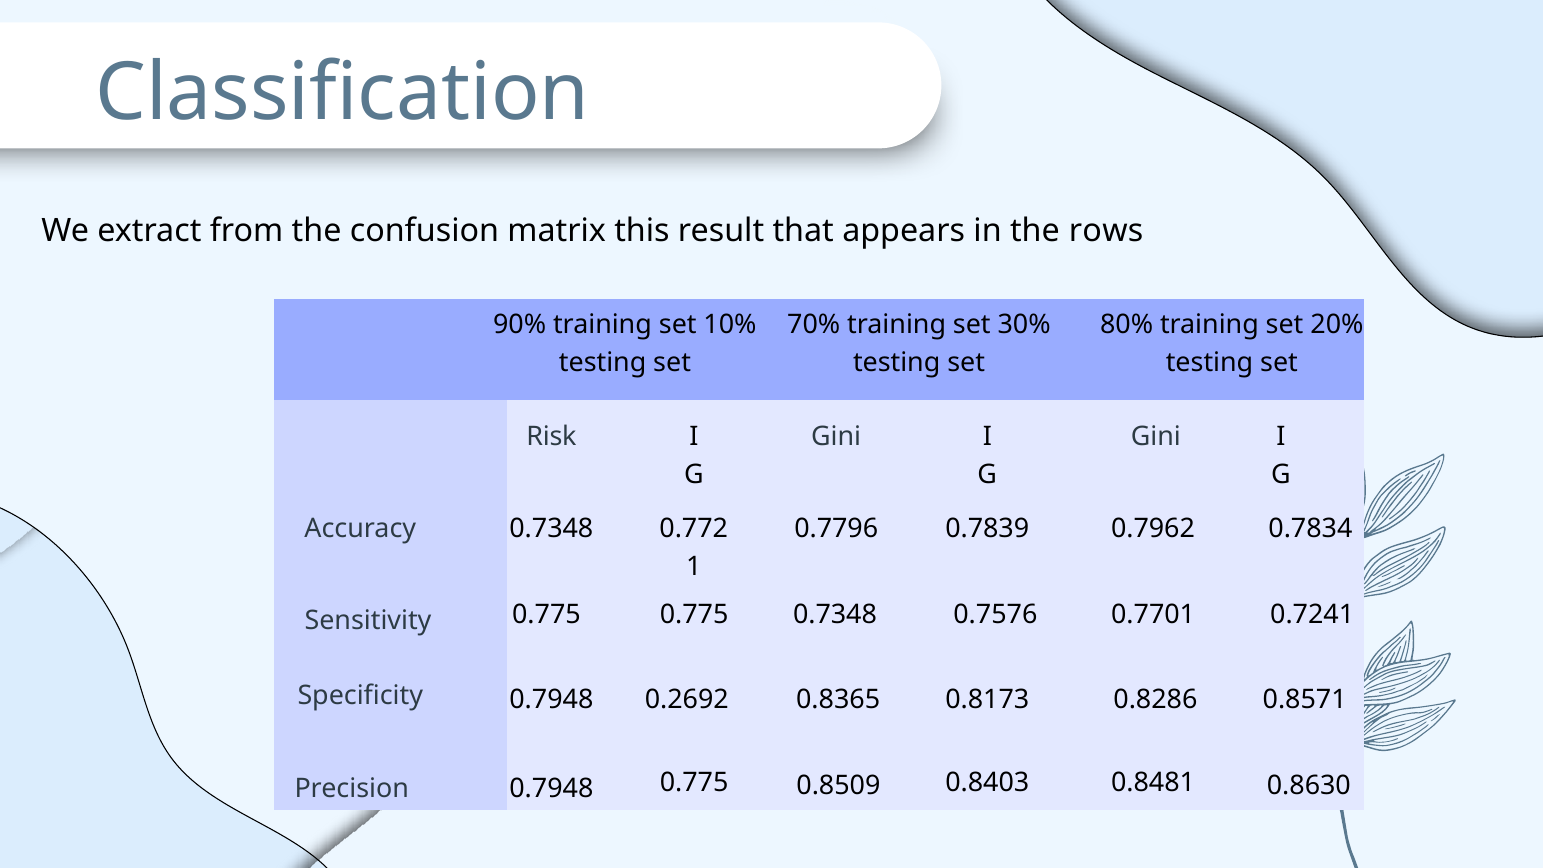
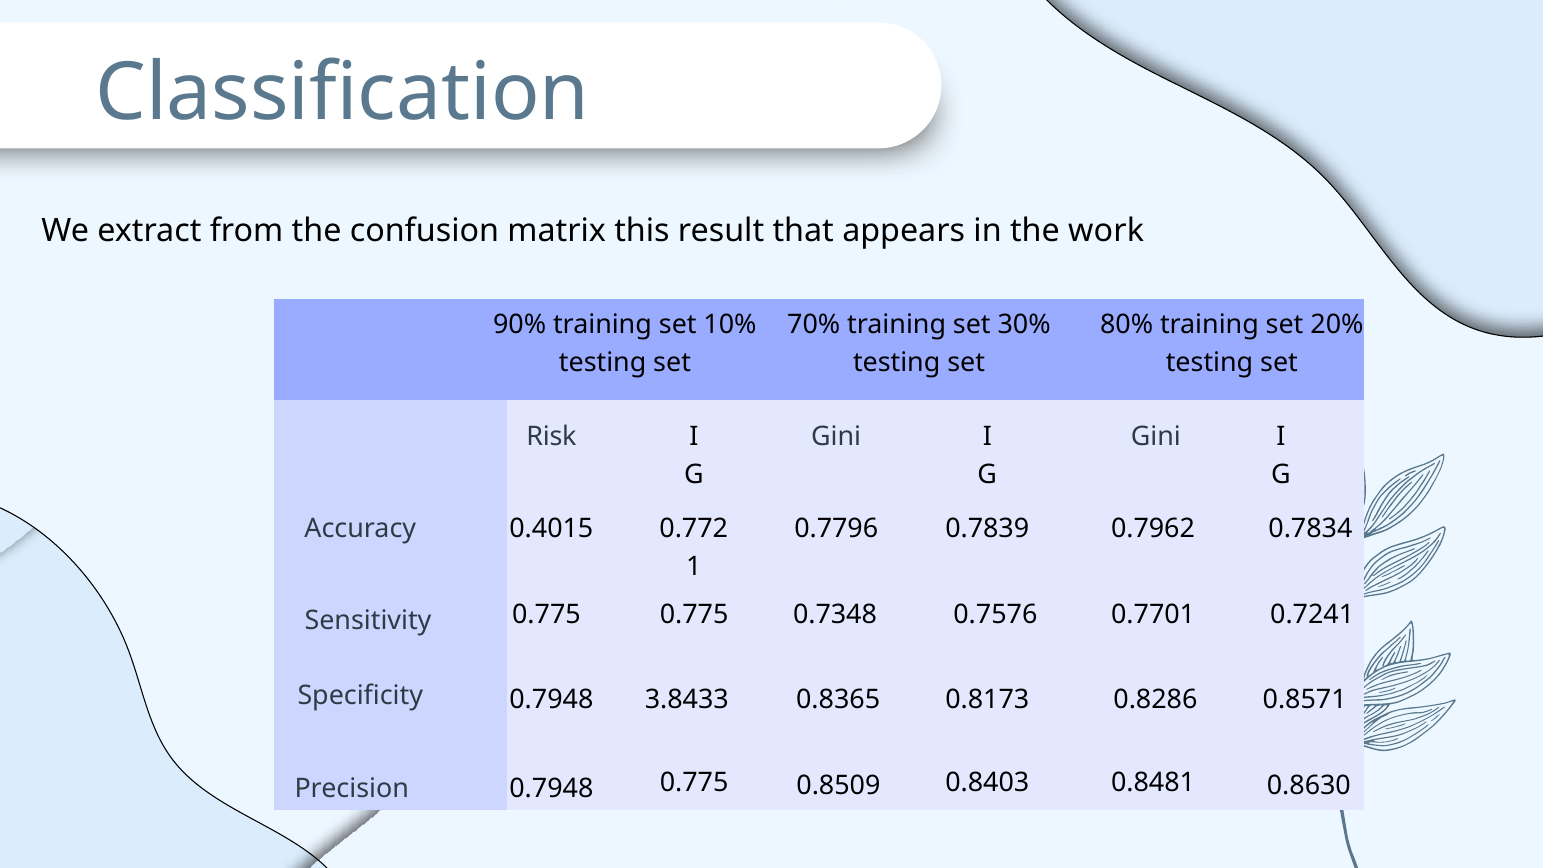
rows: rows -> work (1106, 231)
0.7348: 0.7348 -> 0.4015 (551, 529)
0.2692: 0.2692 -> 3.8433 (687, 700)
